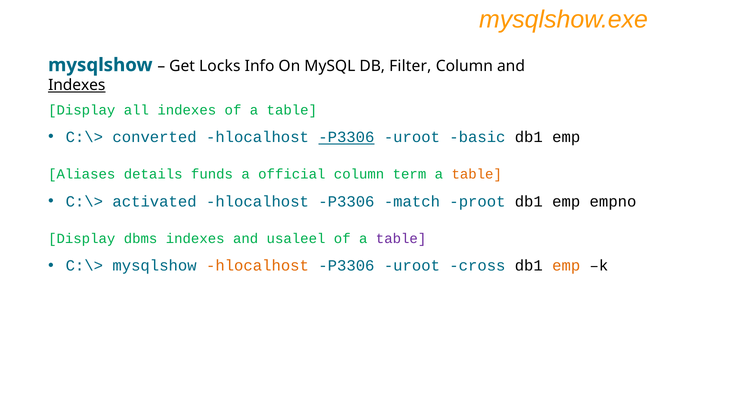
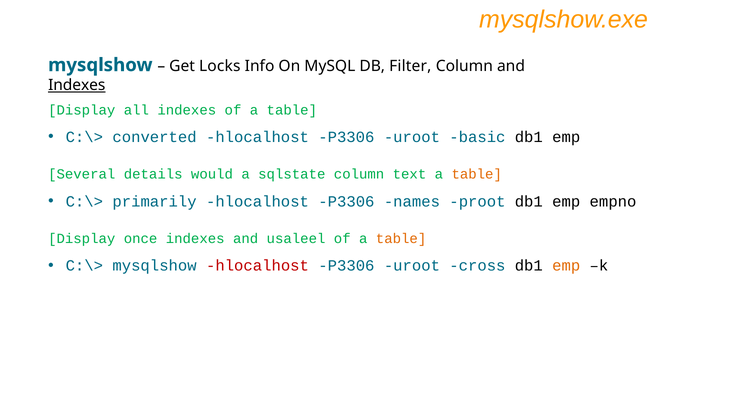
P3306 underline: present -> none (346, 137)
Aliases: Aliases -> Several (82, 174)
funds: funds -> would (212, 174)
official: official -> sqlstate (292, 174)
term: term -> text (409, 174)
activated: activated -> primarily (155, 202)
match: match -> names (412, 202)
dbms: dbms -> once (141, 239)
table colour: purple -> orange (401, 239)
hlocalhost colour: orange -> red (257, 266)
